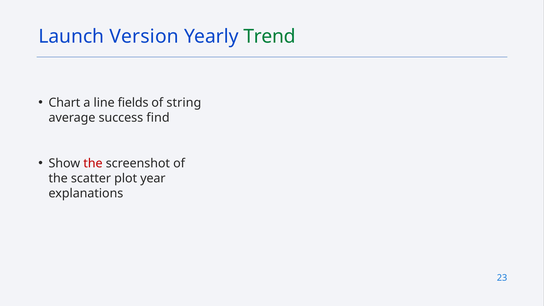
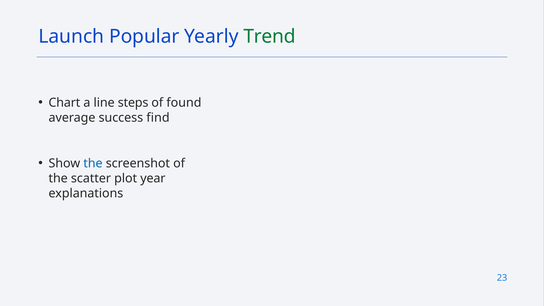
Version: Version -> Popular (144, 36)
fields: fields -> steps (133, 103)
string: string -> found (184, 103)
the colour: red -> blue (93, 163)
